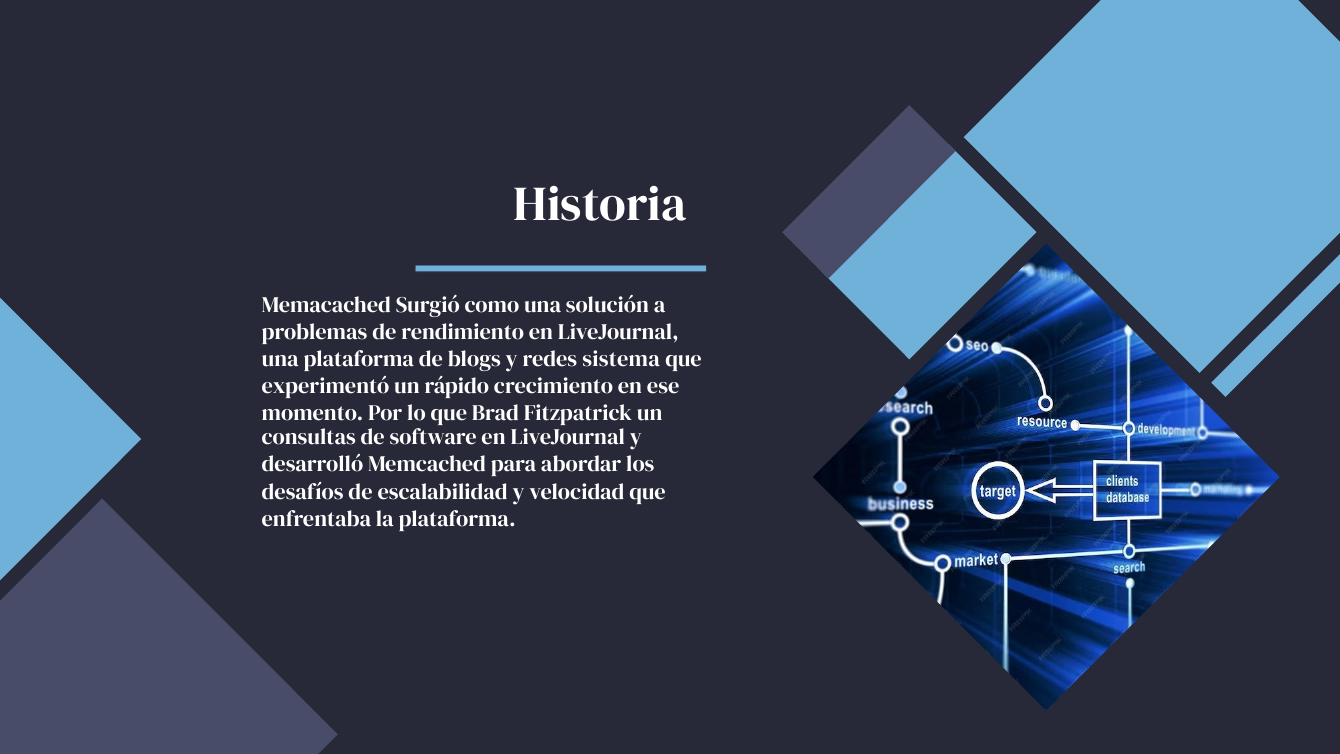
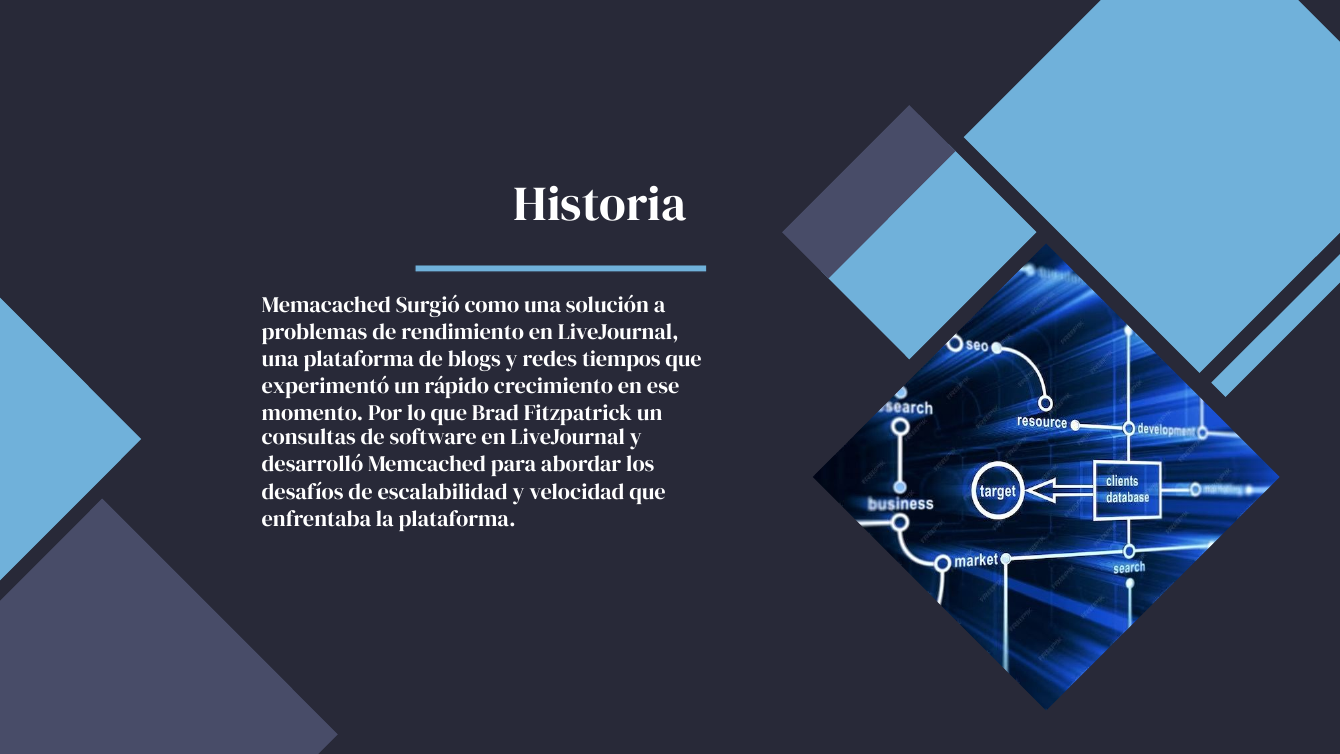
sistema: sistema -> tiempos (621, 359)
